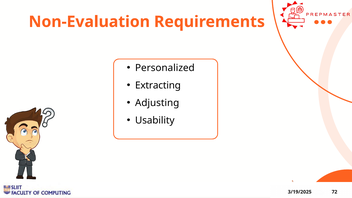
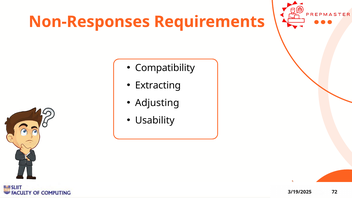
Non-Evaluation: Non-Evaluation -> Non-Responses (89, 22)
Personalized: Personalized -> Compatibility (165, 68)
